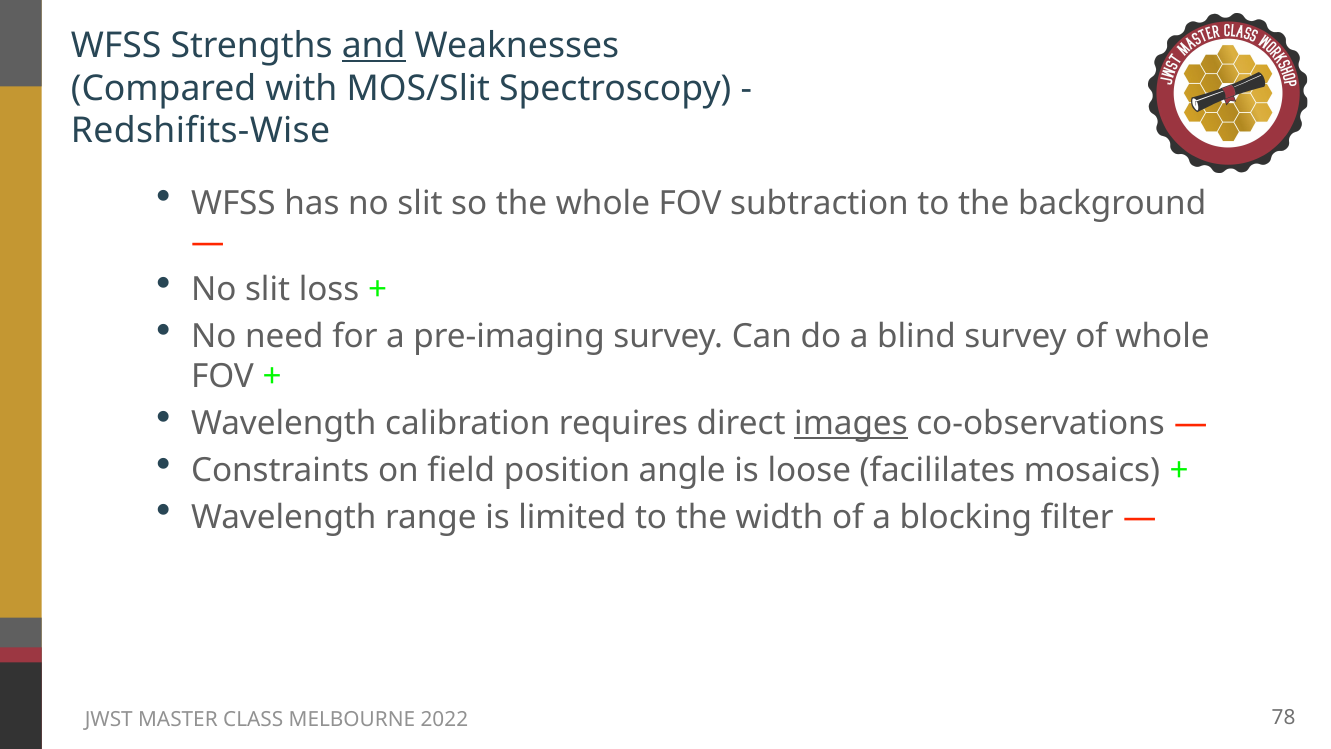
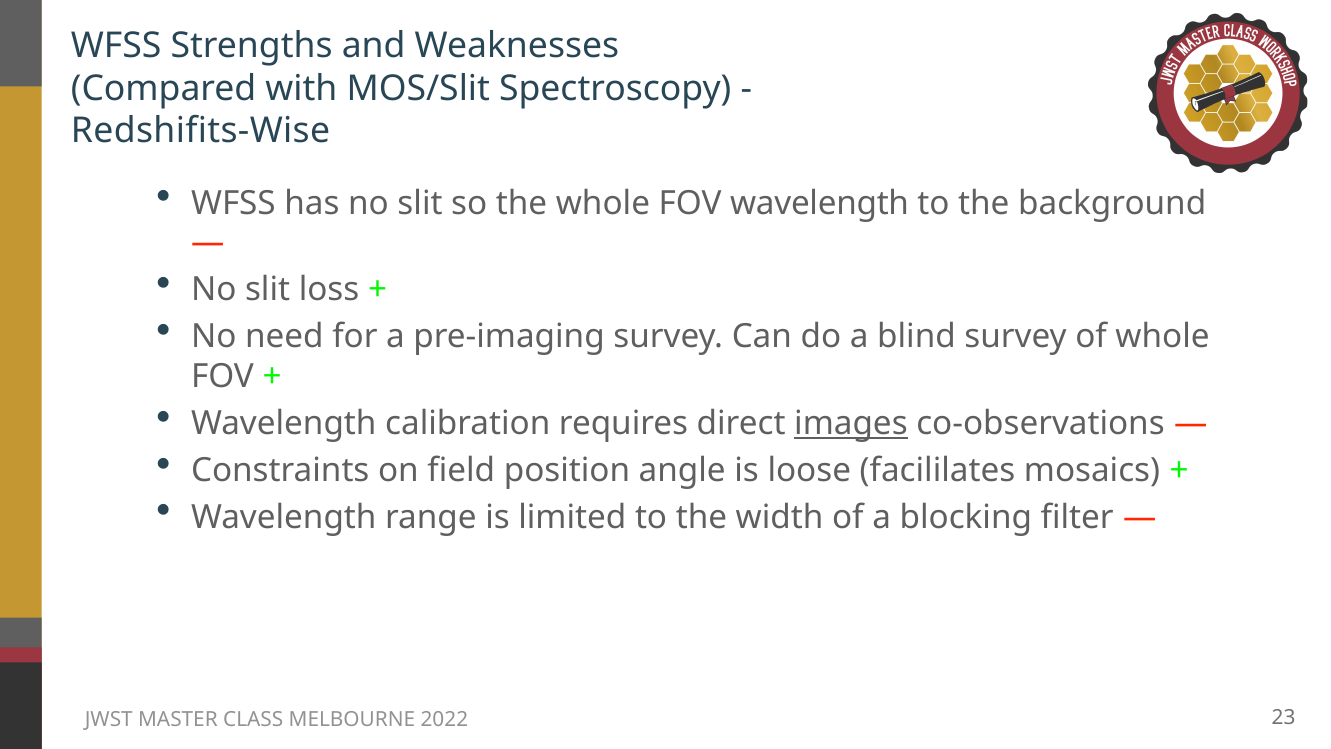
and underline: present -> none (374, 46)
FOV subtraction: subtraction -> wavelength (820, 203)
78: 78 -> 23 (1284, 718)
